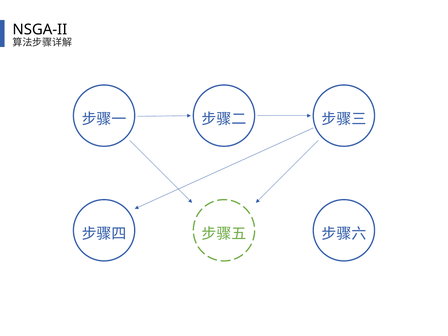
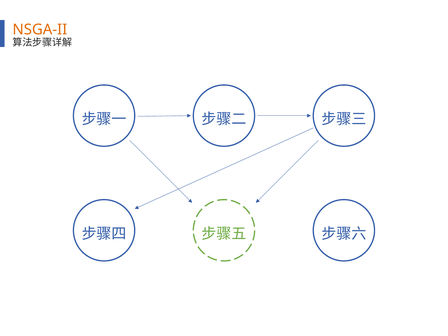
NSGA-II colour: black -> orange (40, 29)
